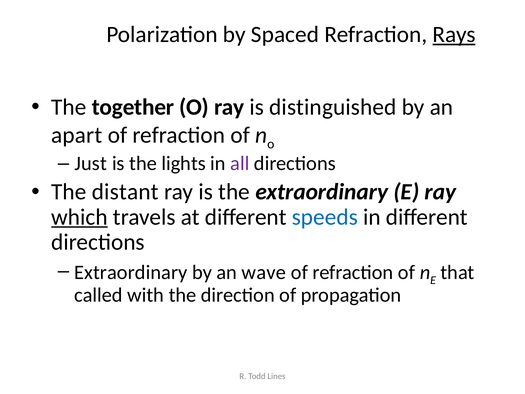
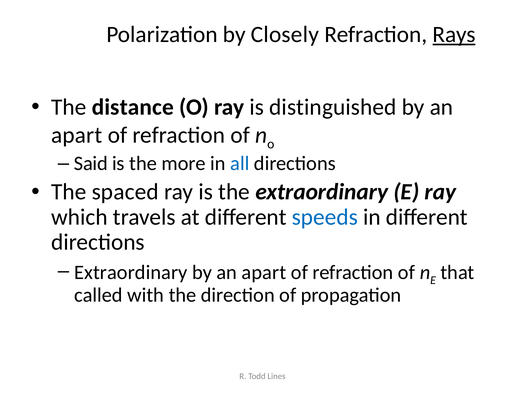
Spaced: Spaced -> Closely (285, 34)
together: together -> distance (133, 107)
Just: Just -> Said (91, 163)
lights: lights -> more (184, 163)
all colour: purple -> blue (240, 163)
distant: distant -> spaced (125, 192)
which underline: present -> none (79, 217)
wave: wave -> apart (264, 272)
